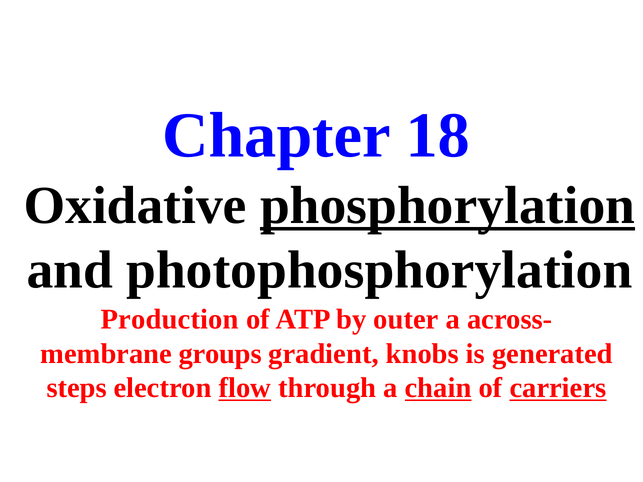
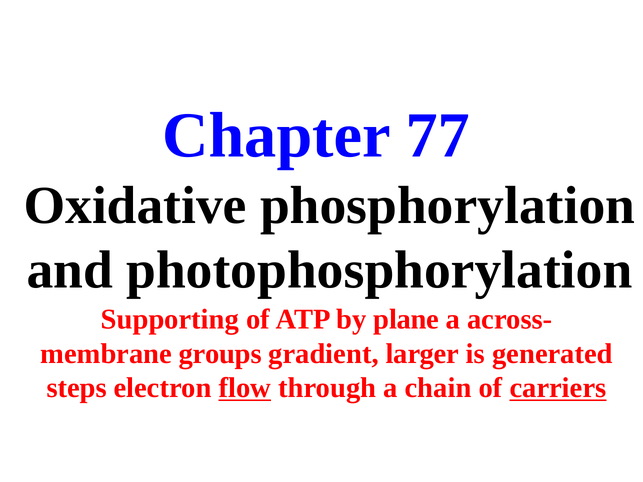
18: 18 -> 77 (438, 136)
phosphorylation underline: present -> none (448, 206)
Production: Production -> Supporting (170, 320)
outer: outer -> plane (406, 320)
knobs: knobs -> larger (422, 354)
chain underline: present -> none (438, 388)
